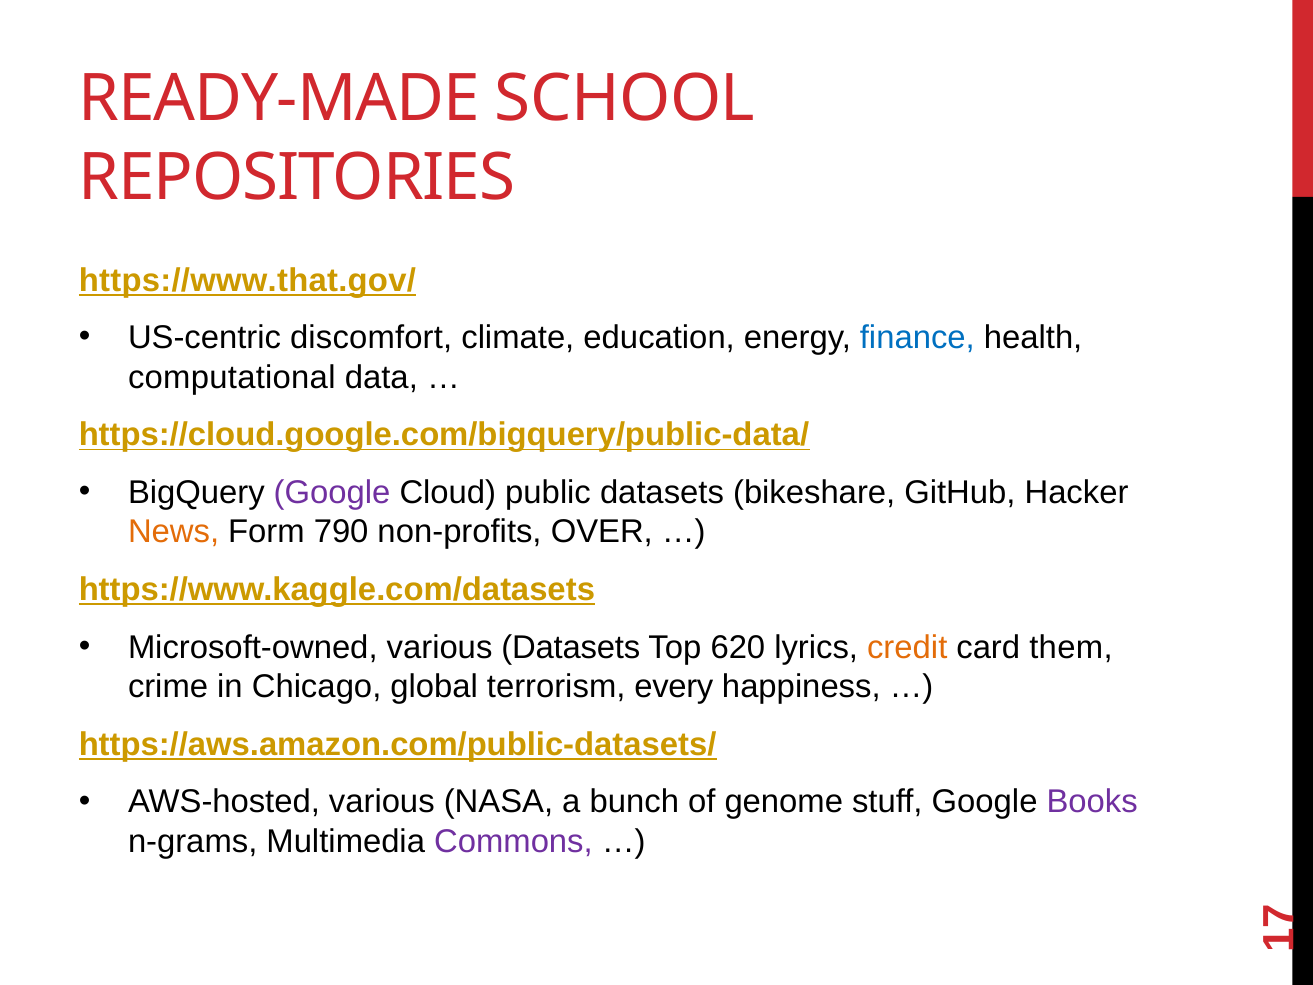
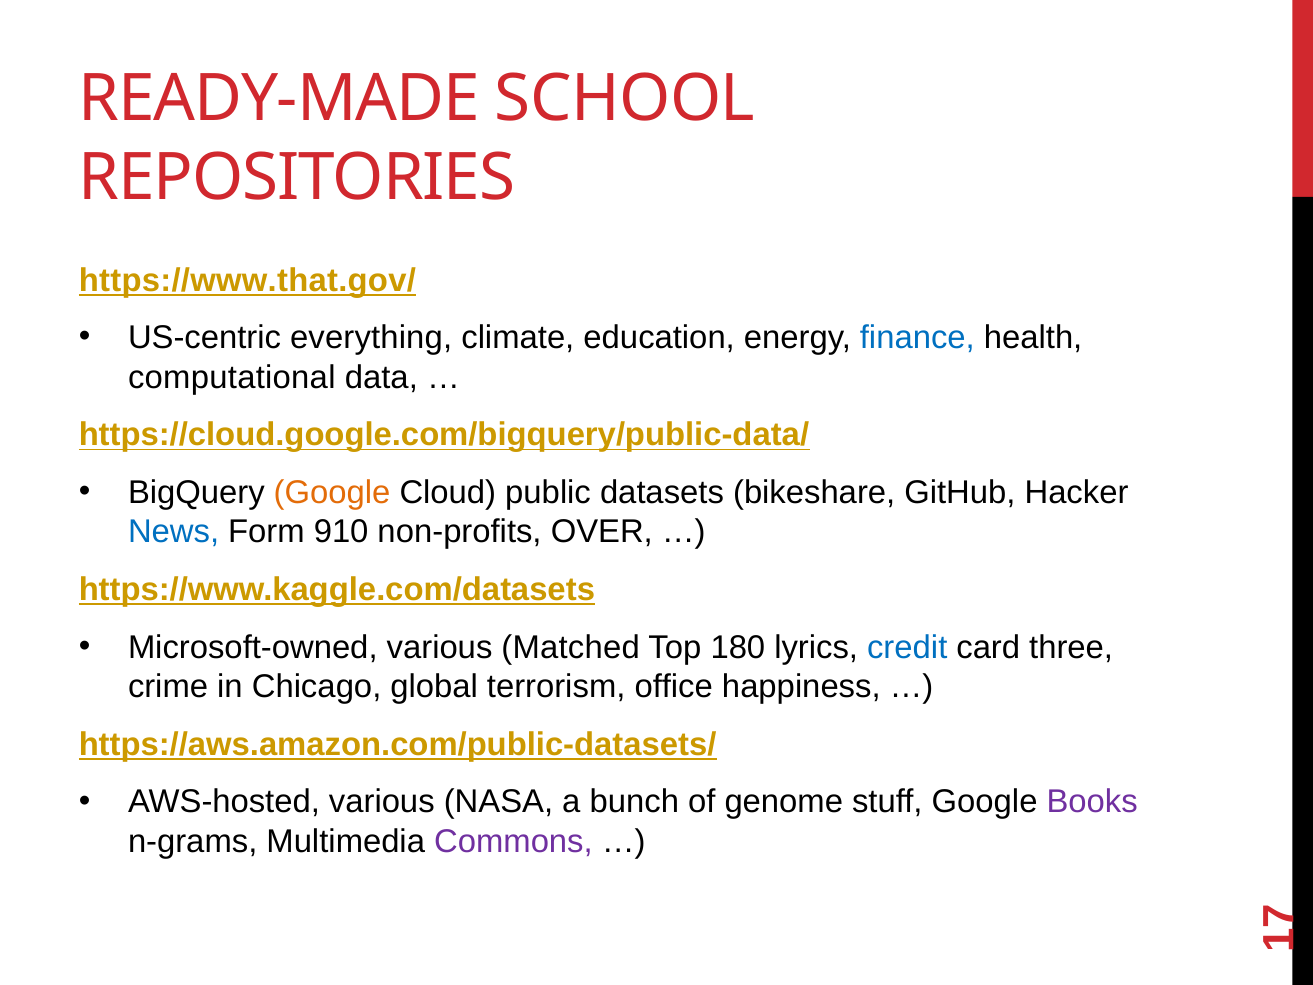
discomfort: discomfort -> everything (371, 338)
Google colour: purple -> orange (332, 493)
News colour: orange -> blue (174, 532)
790: 790 -> 910 (341, 532)
various Datasets: Datasets -> Matched (571, 647)
620: 620 -> 180 (738, 647)
credit colour: orange -> blue (907, 647)
them: them -> three (1071, 647)
every: every -> office (674, 687)
